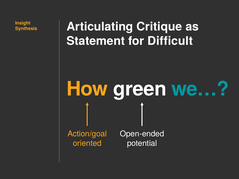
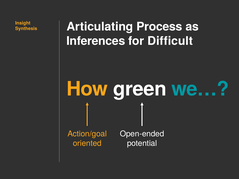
Critique: Critique -> Process (159, 27)
Statement: Statement -> Inferences (96, 41)
